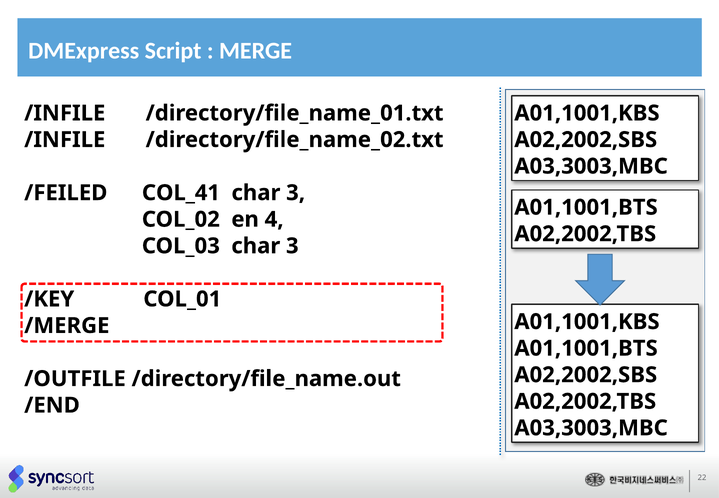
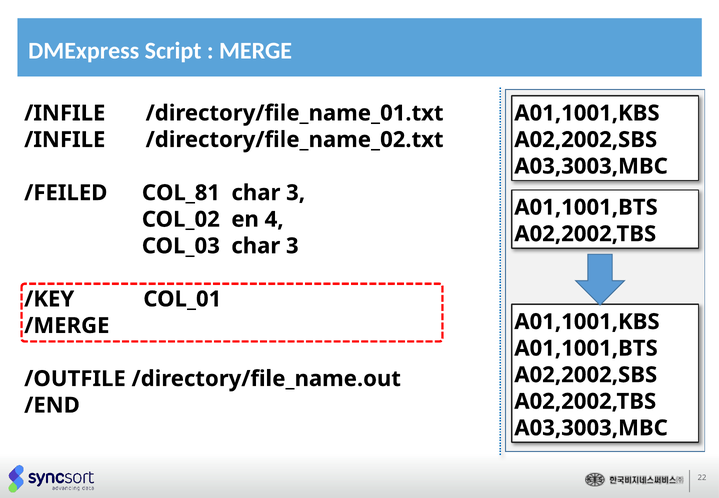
COL_41: COL_41 -> COL_81 (181, 193)
